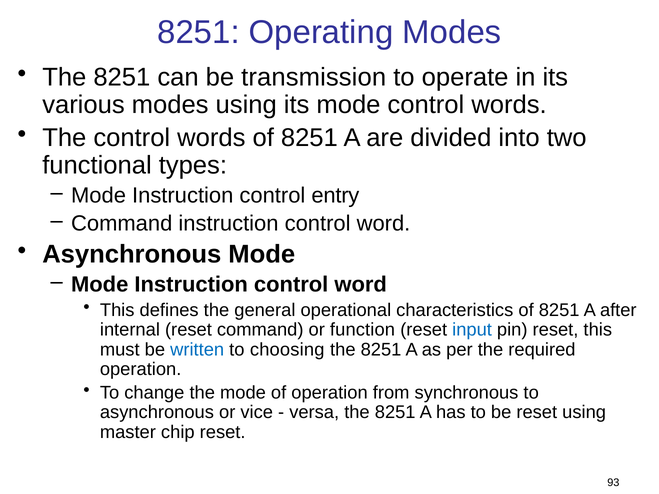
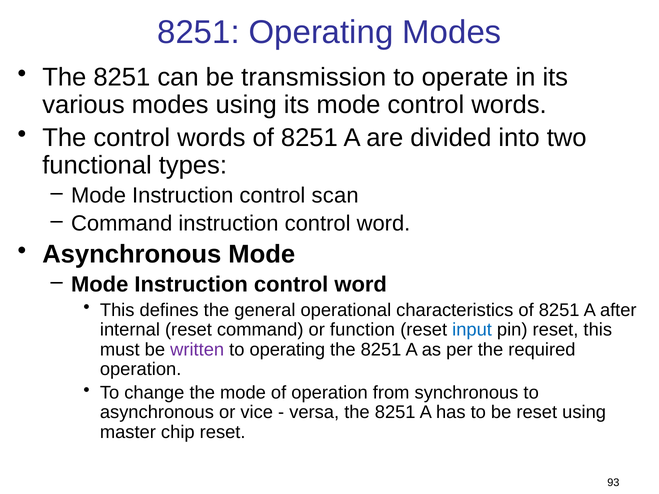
entry: entry -> scan (335, 196)
written colour: blue -> purple (197, 350)
to choosing: choosing -> operating (287, 350)
